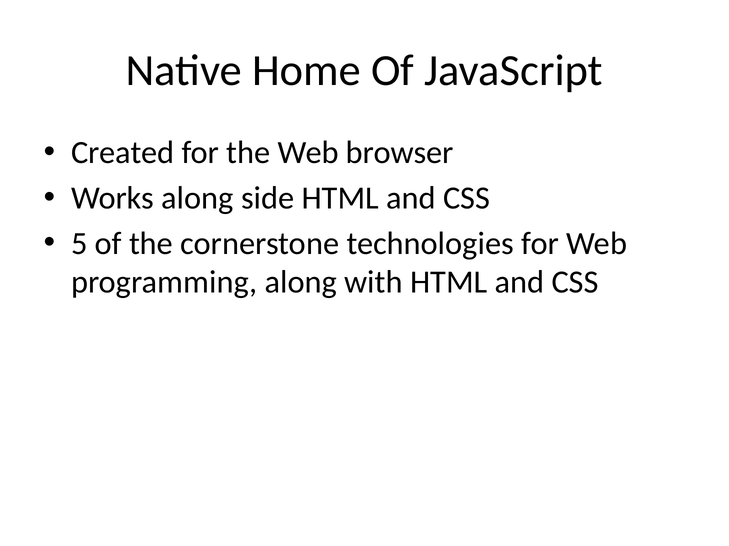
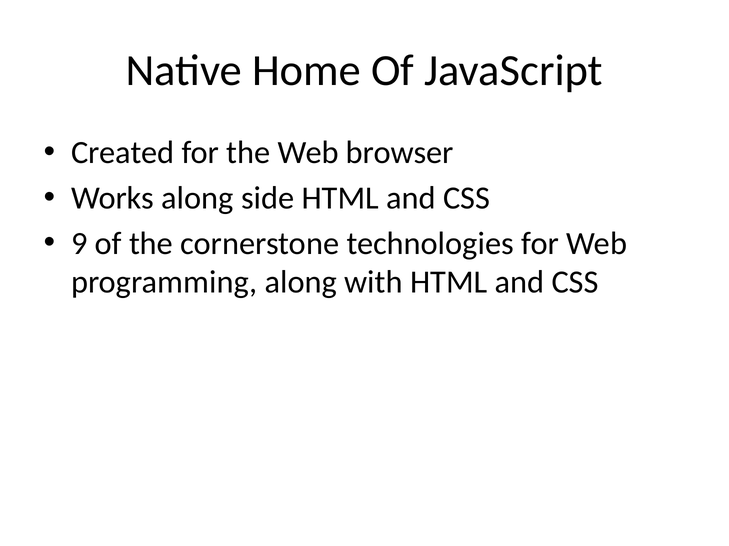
5: 5 -> 9 (79, 244)
